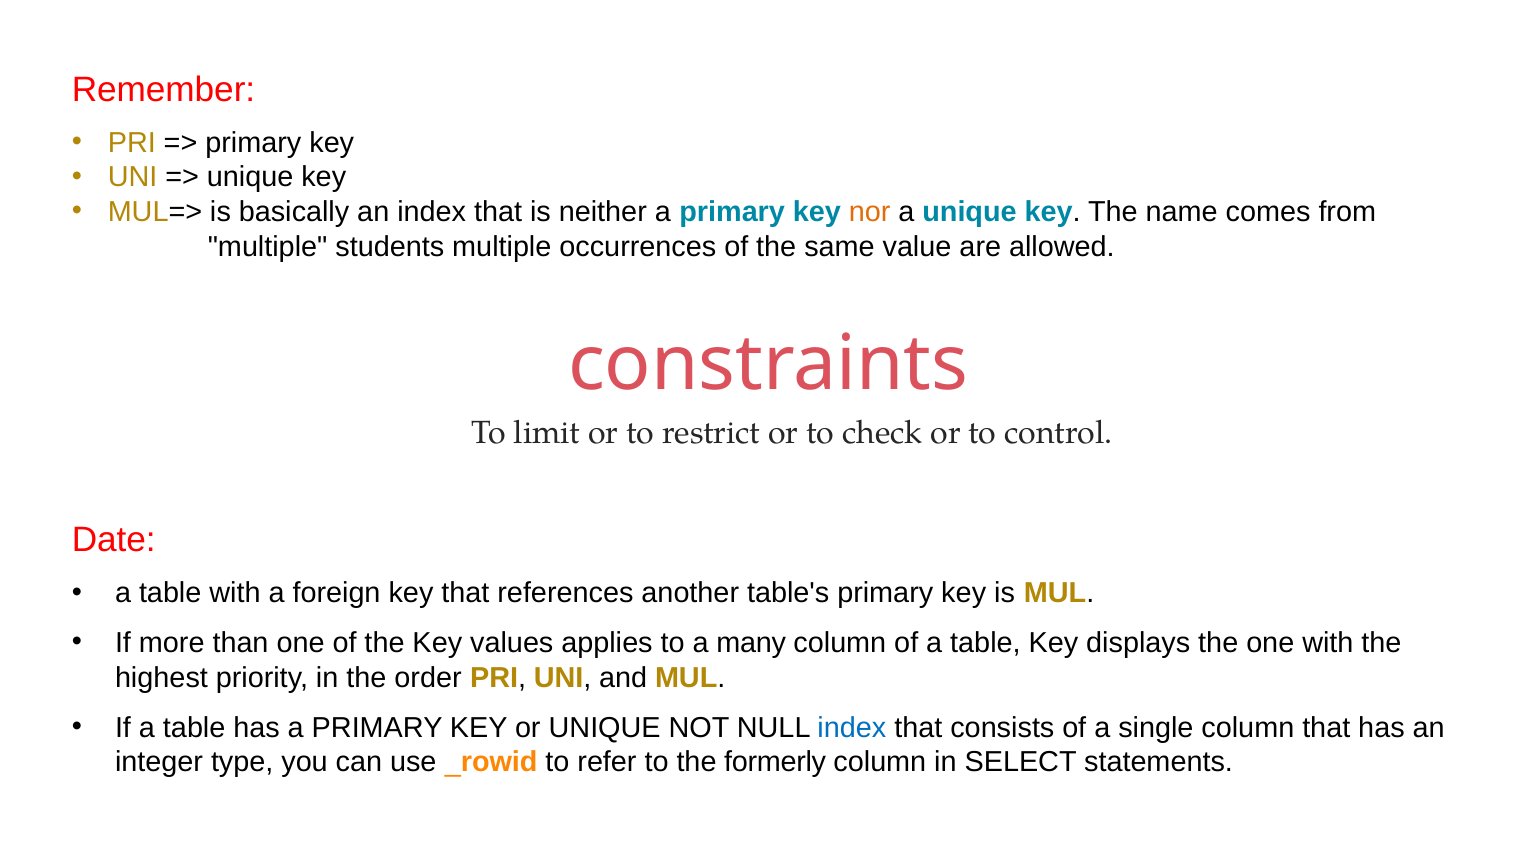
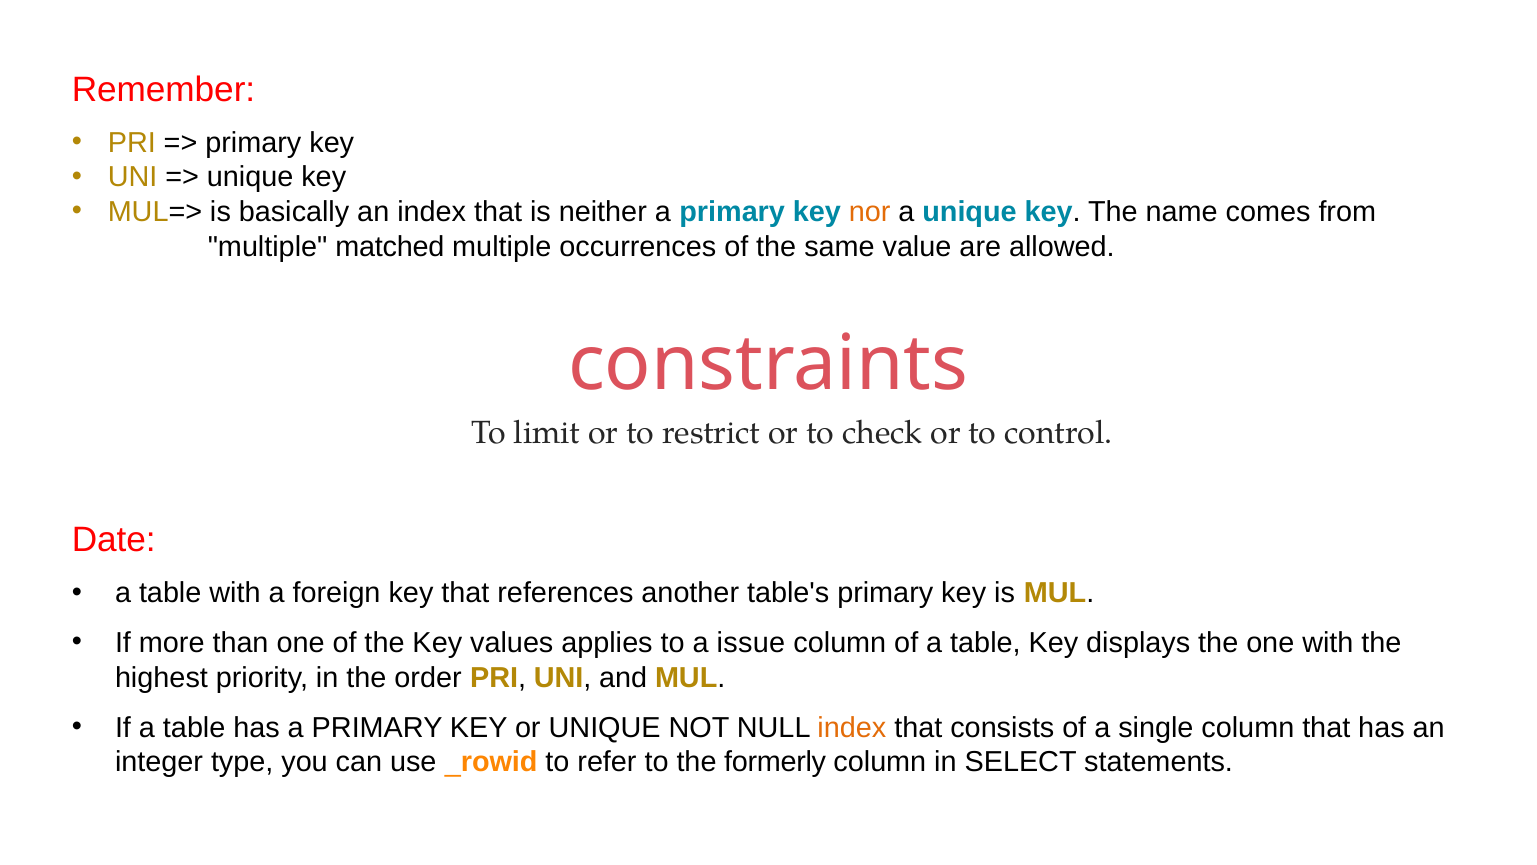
students: students -> matched (390, 246)
many: many -> issue (751, 643)
index colour: blue -> orange (852, 727)
